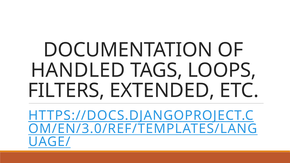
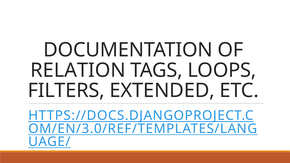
HANDLED: HANDLED -> RELATION (78, 70)
